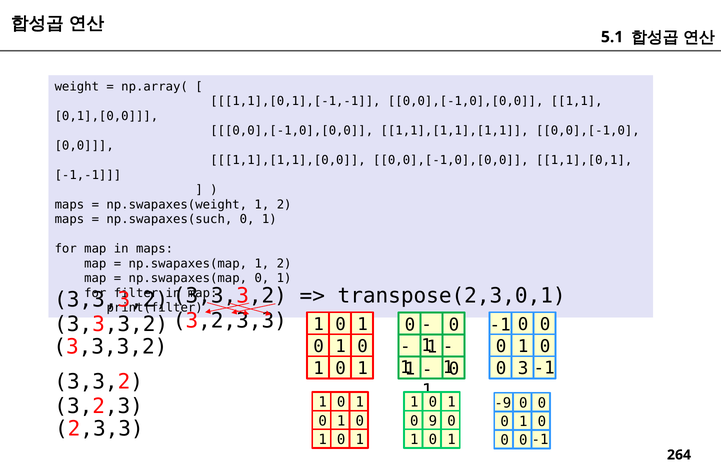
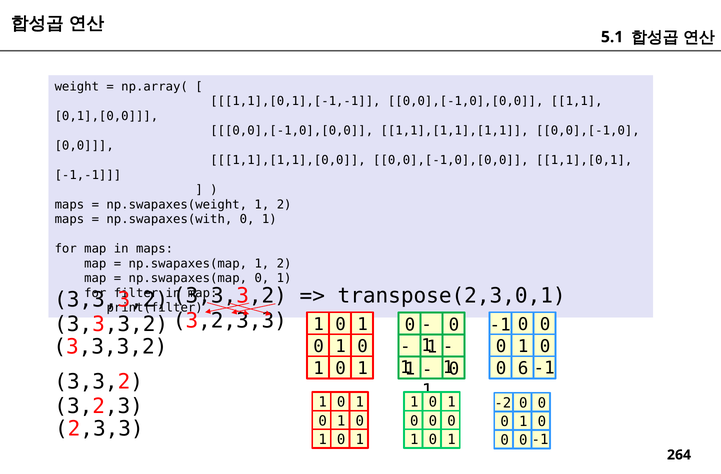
np.swapaxes(such: np.swapaxes(such -> np.swapaxes(with (169, 219)
3: 3 -> 6 (523, 368)
-9: -9 -> -2 (503, 403)
9: 9 -> 0 (433, 421)
